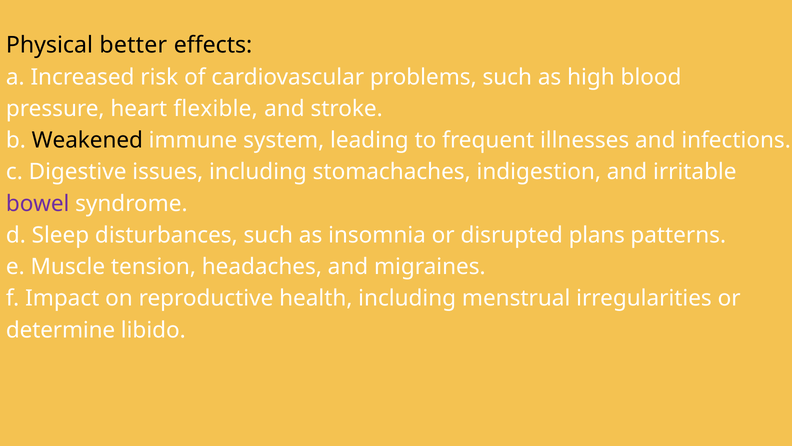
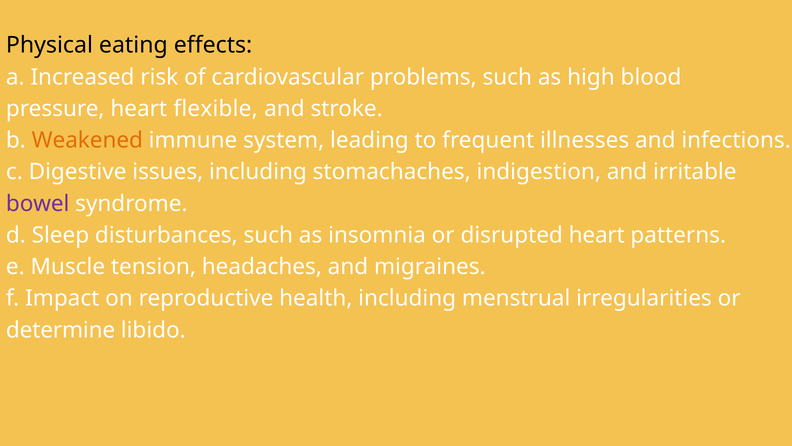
better: better -> eating (133, 45)
Weakened colour: black -> orange (87, 140)
disrupted plans: plans -> heart (597, 235)
